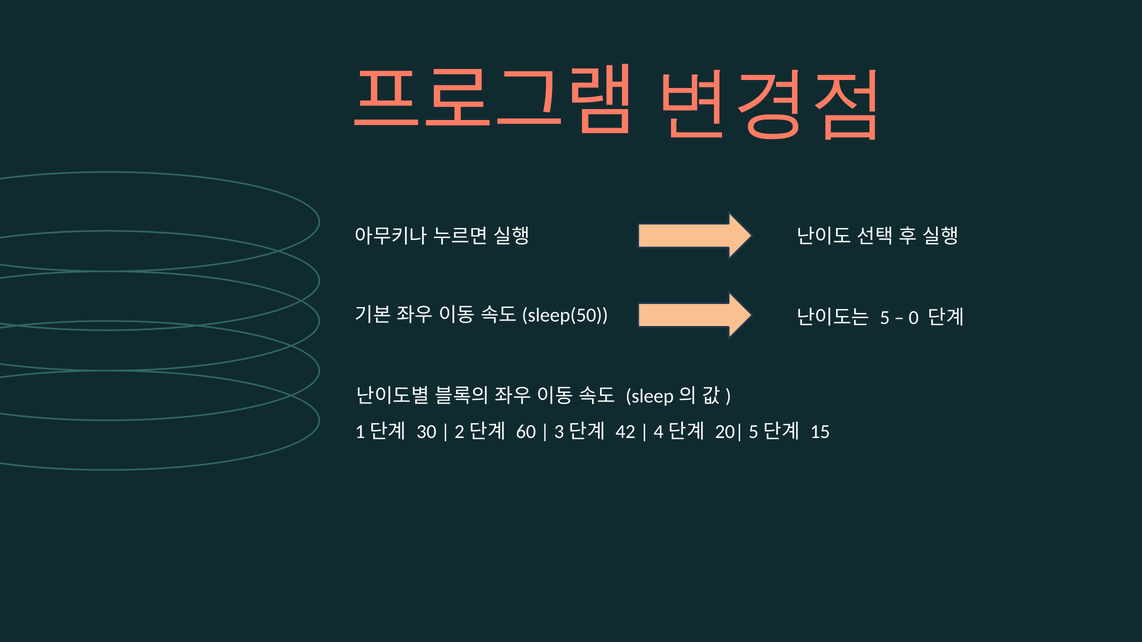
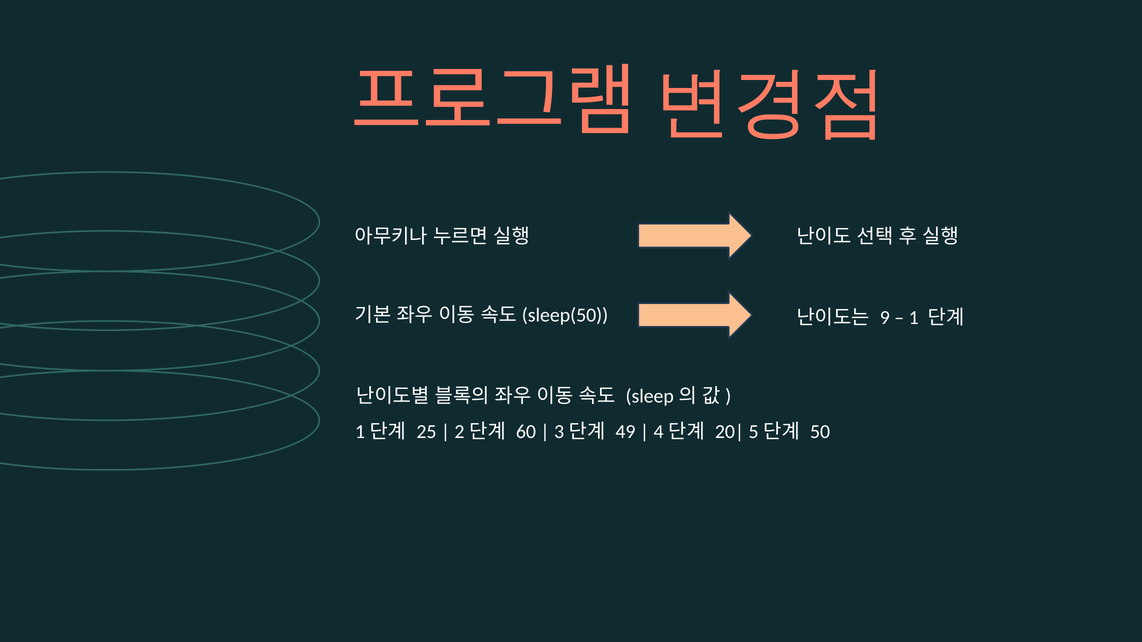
5: 5 -> 9 (885, 318)
0: 0 -> 1 (914, 318)
30: 30 -> 25 (426, 432)
42: 42 -> 49 (625, 432)
15: 15 -> 50 (820, 432)
